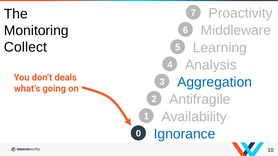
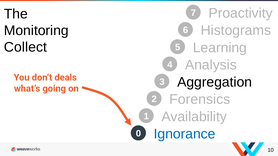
Middleware: Middleware -> Histograms (236, 30)
Aggregation colour: blue -> black (215, 82)
Antifragile: Antifragile -> Forensics (200, 100)
